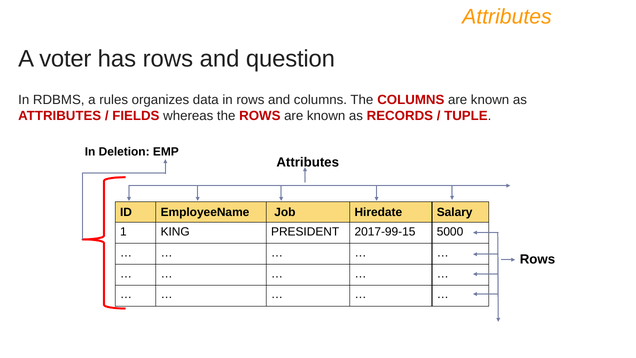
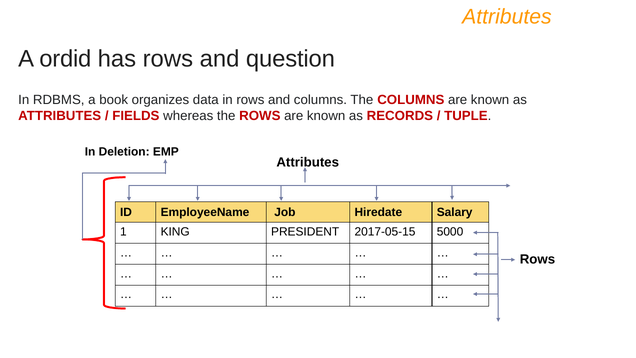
voter: voter -> ordid (65, 59)
rules: rules -> book (114, 100)
2017-99-15: 2017-99-15 -> 2017-05-15 (385, 232)
